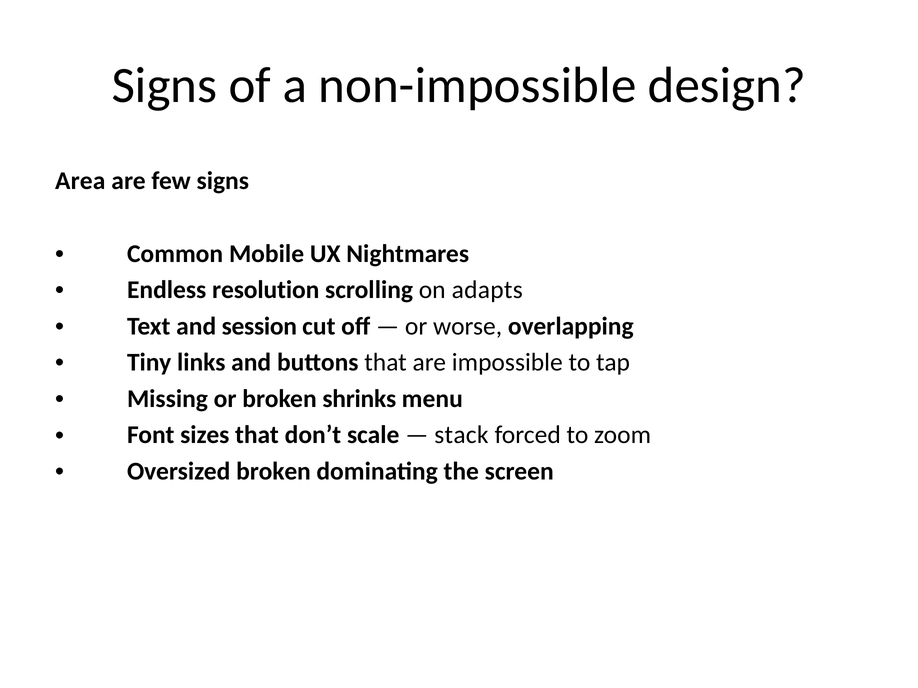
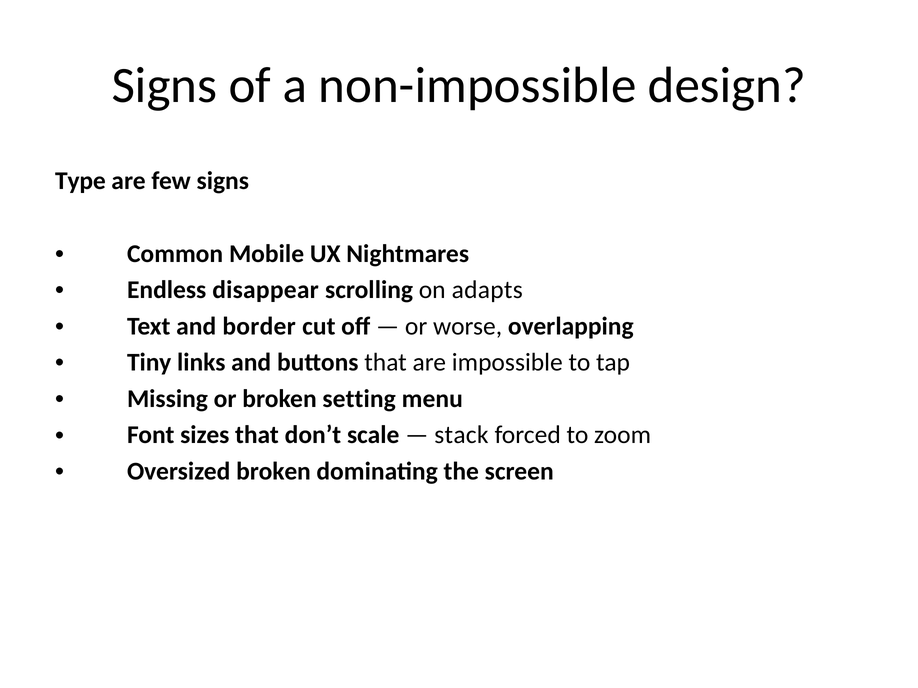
Area: Area -> Type (80, 181)
resolution: resolution -> disappear (266, 290)
session: session -> border (259, 326)
shrinks: shrinks -> setting (359, 399)
